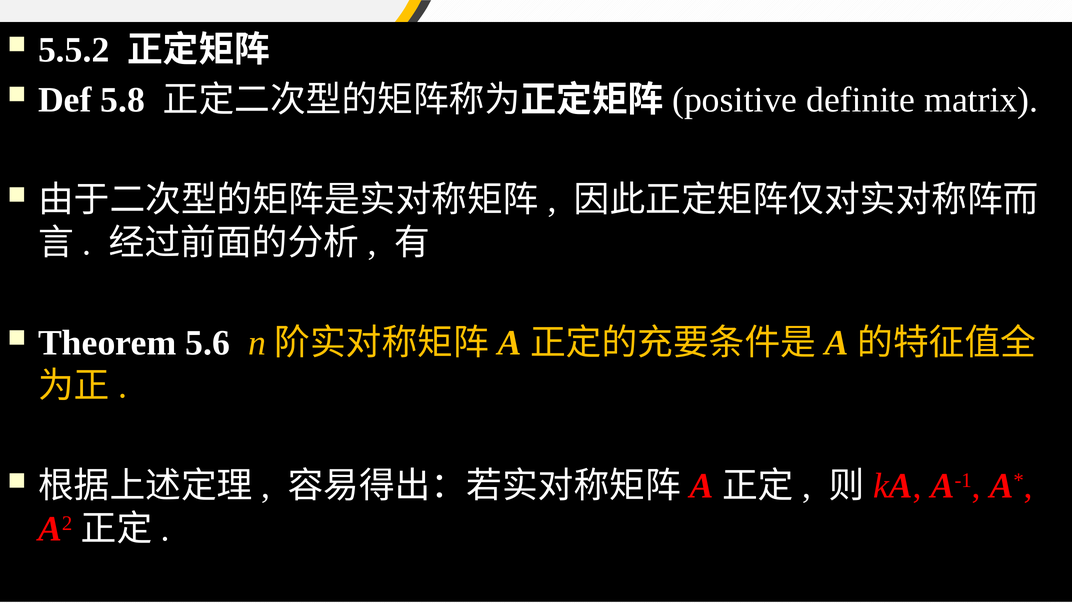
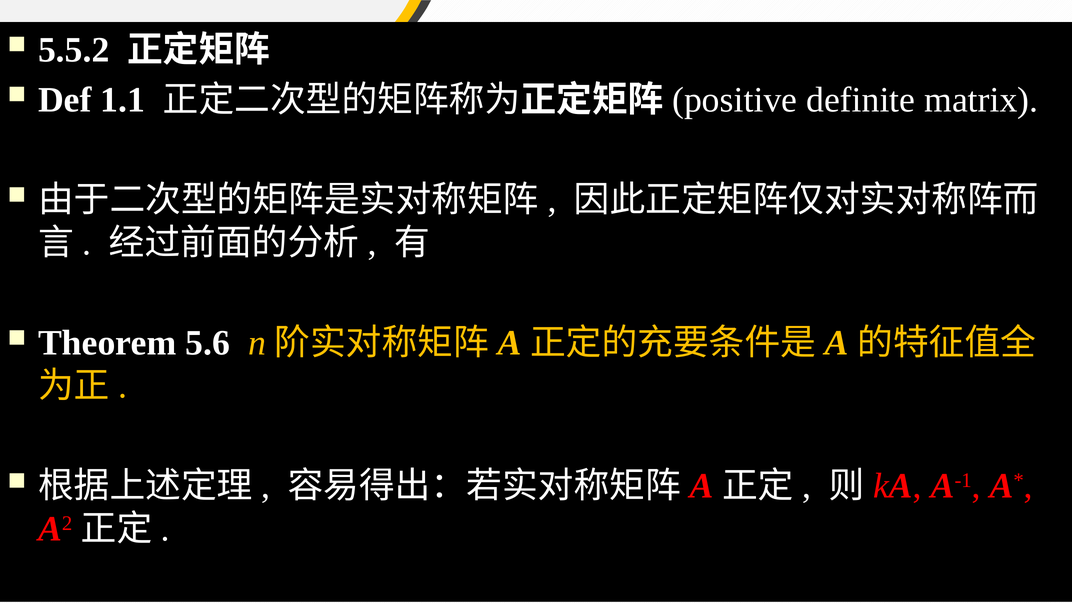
5.8: 5.8 -> 1.1 (123, 100)
